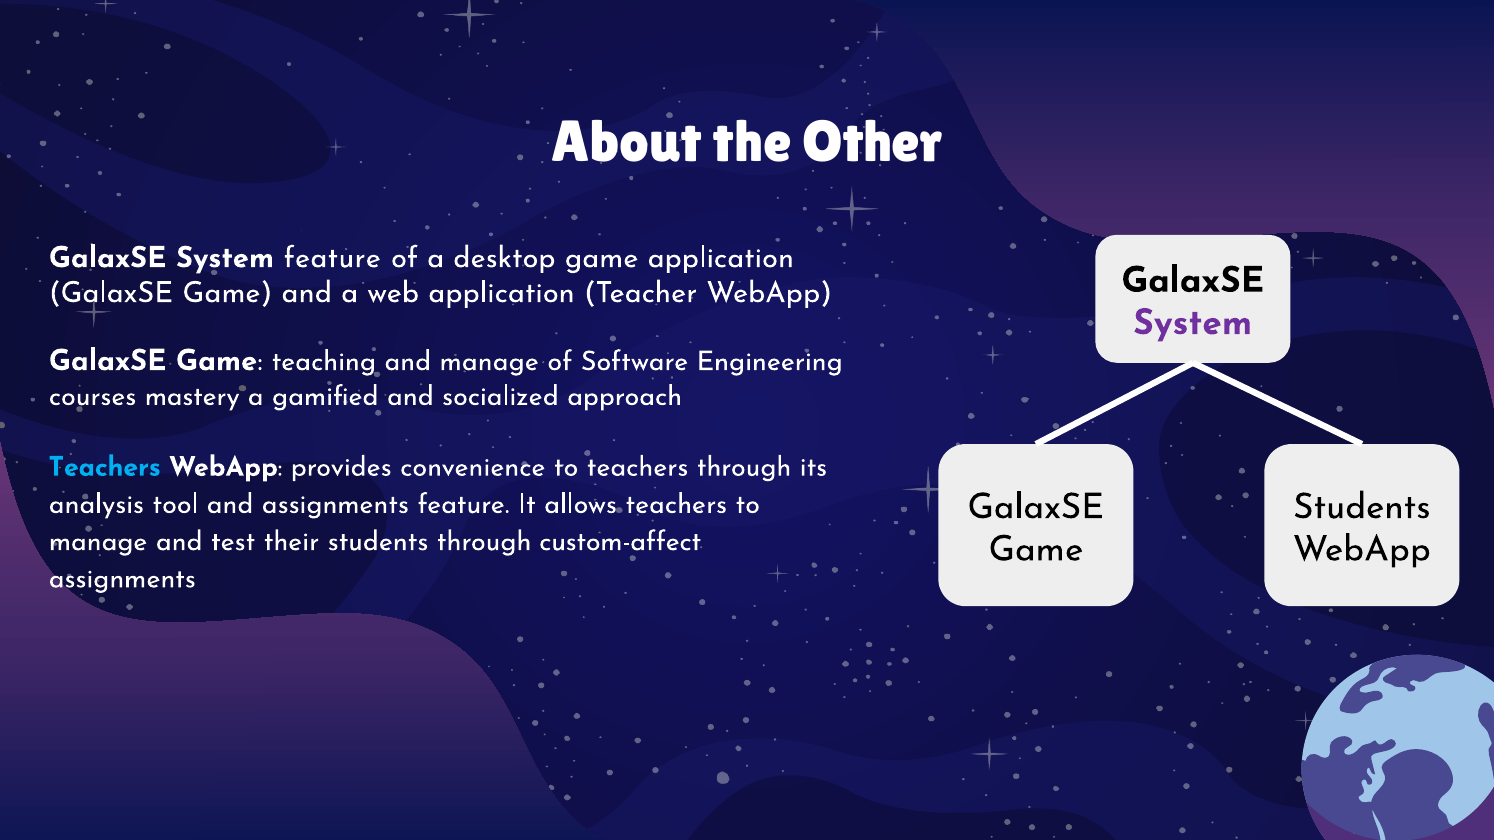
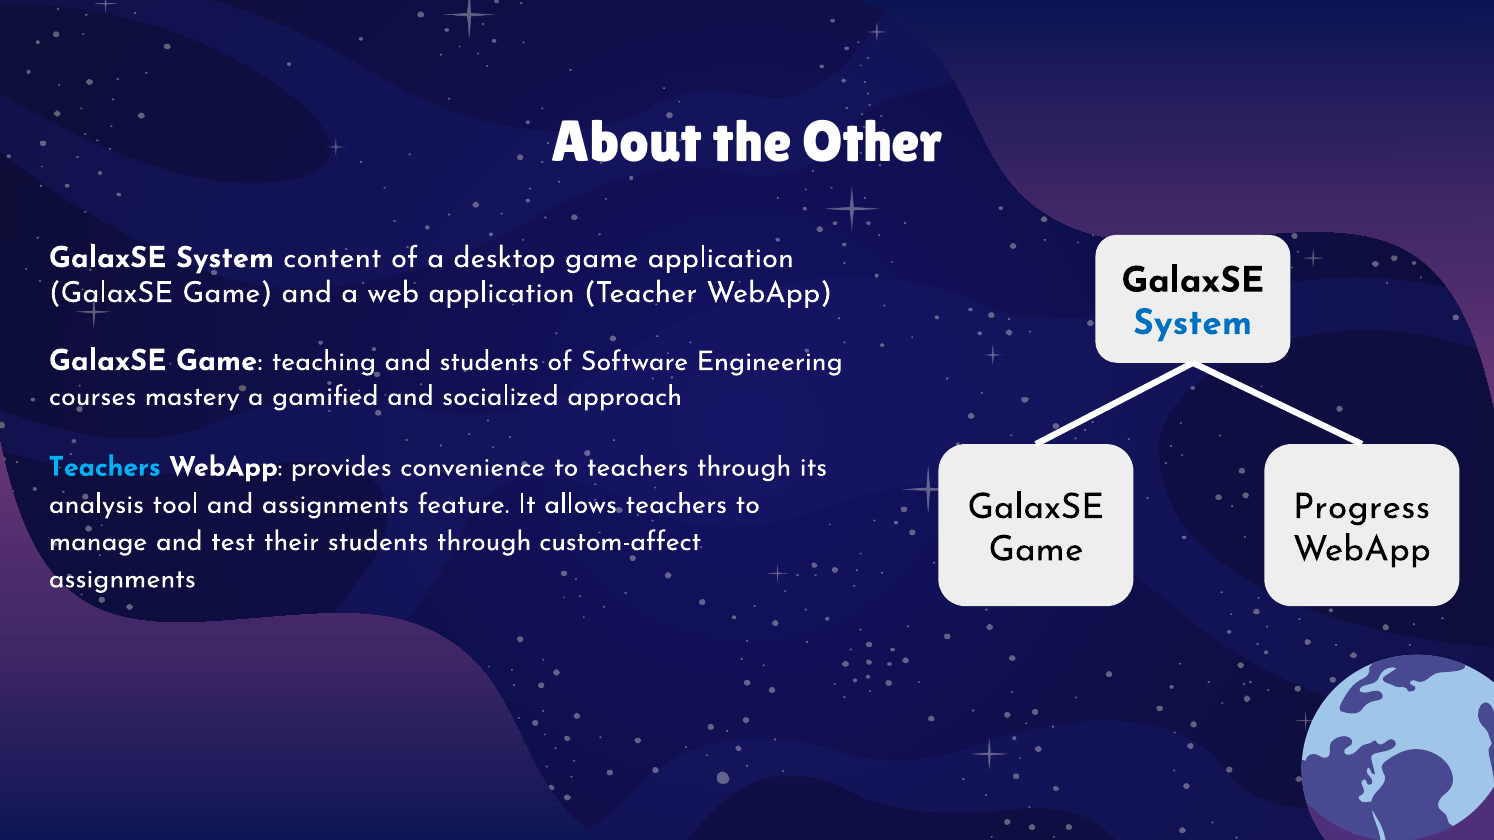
System feature: feature -> content (332, 258)
System colour: purple -> blue (1193, 323)
and manage: manage -> students (489, 361)
Students: Students -> Progress (1362, 507)
